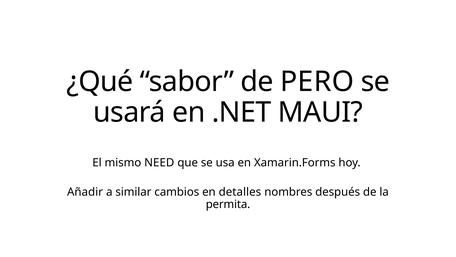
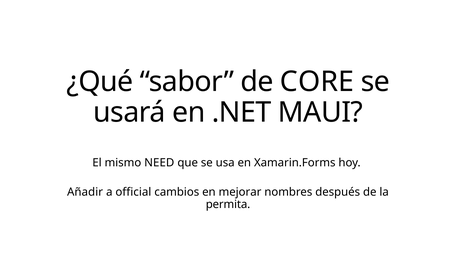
PERO: PERO -> CORE (317, 82)
similar: similar -> official (133, 192)
detalles: detalles -> mejorar (240, 192)
